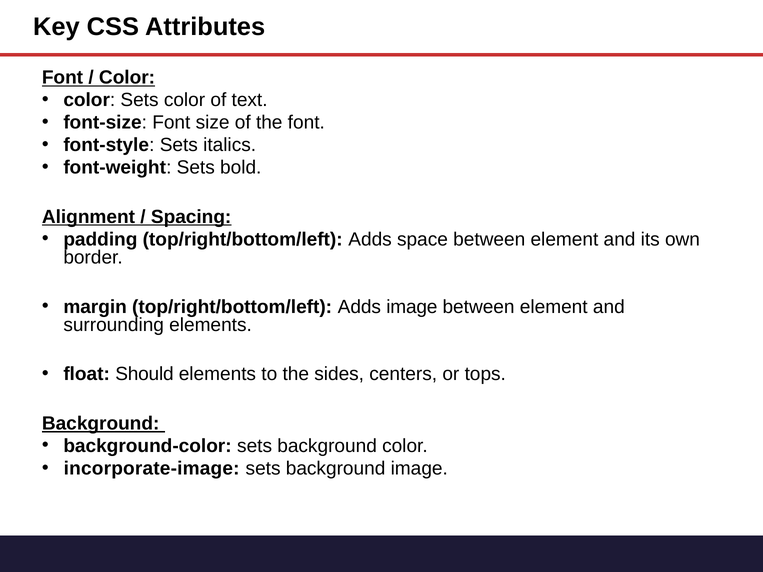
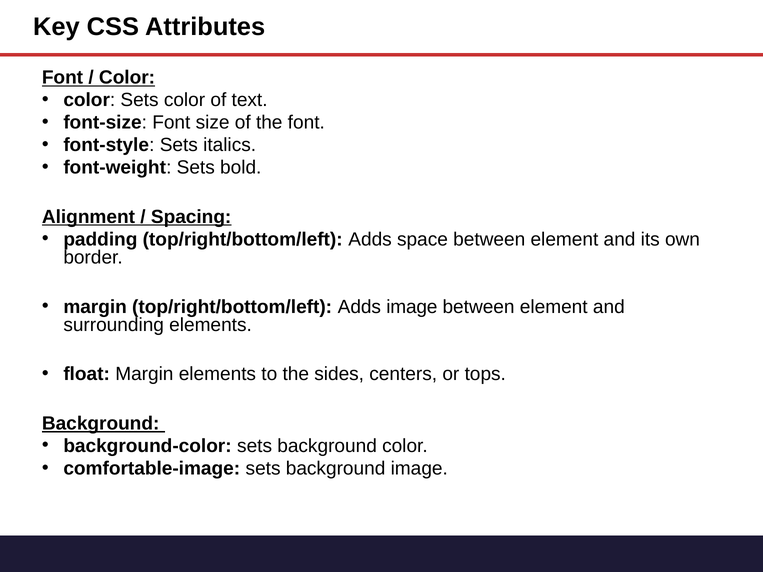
float Should: Should -> Margin (144, 374)
incorporate-image: incorporate-image -> comfortable-image (152, 469)
